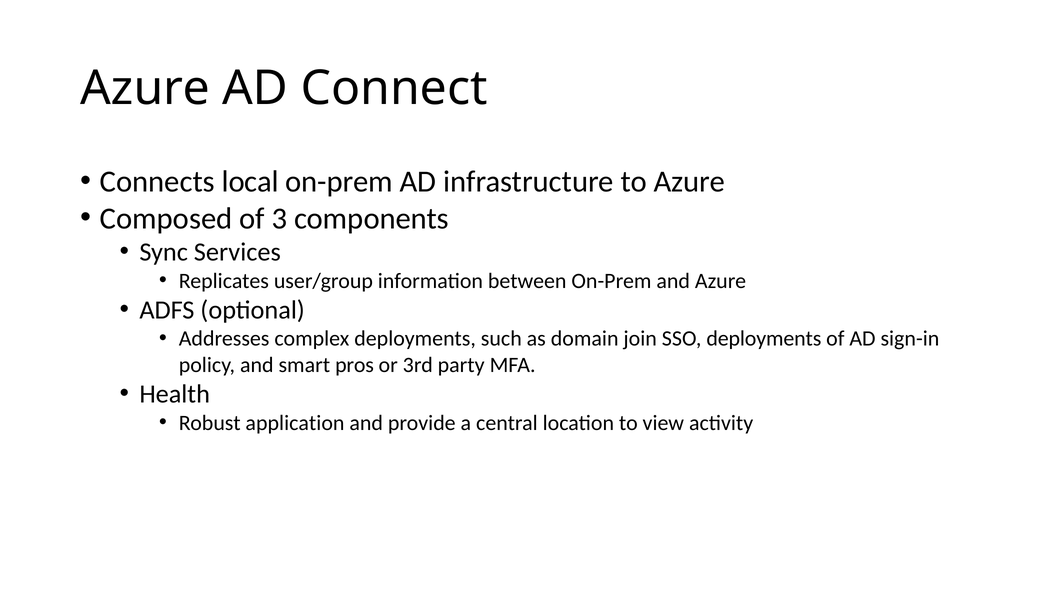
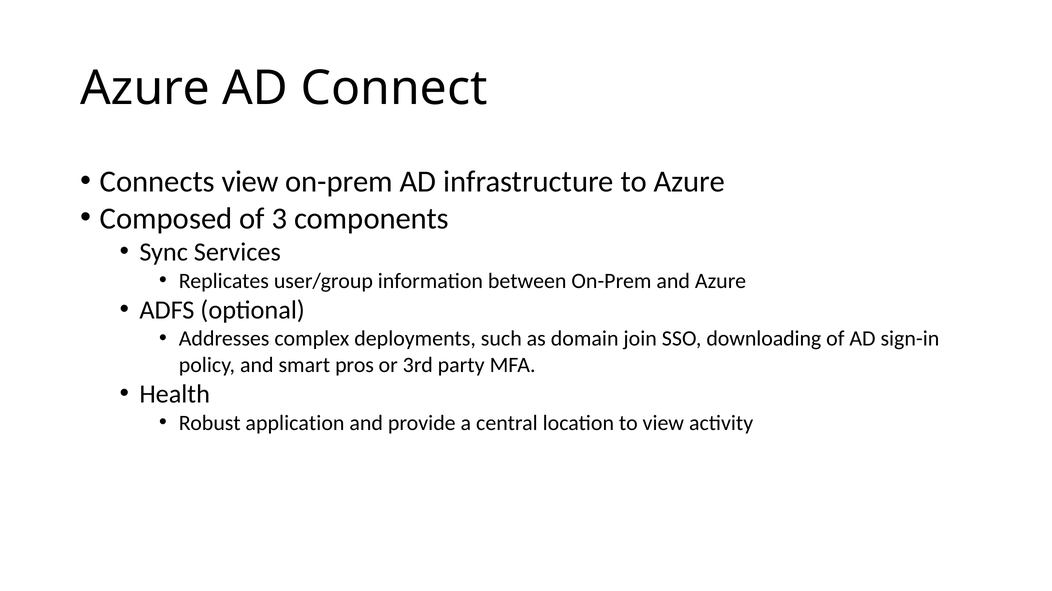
Connects local: local -> view (250, 182)
SSO deployments: deployments -> downloading (764, 339)
